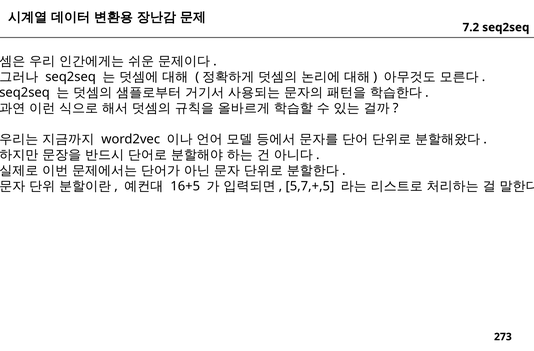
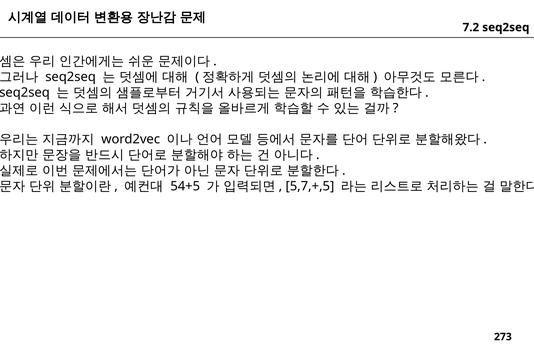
16+5: 16+5 -> 54+5 (185, 186)
